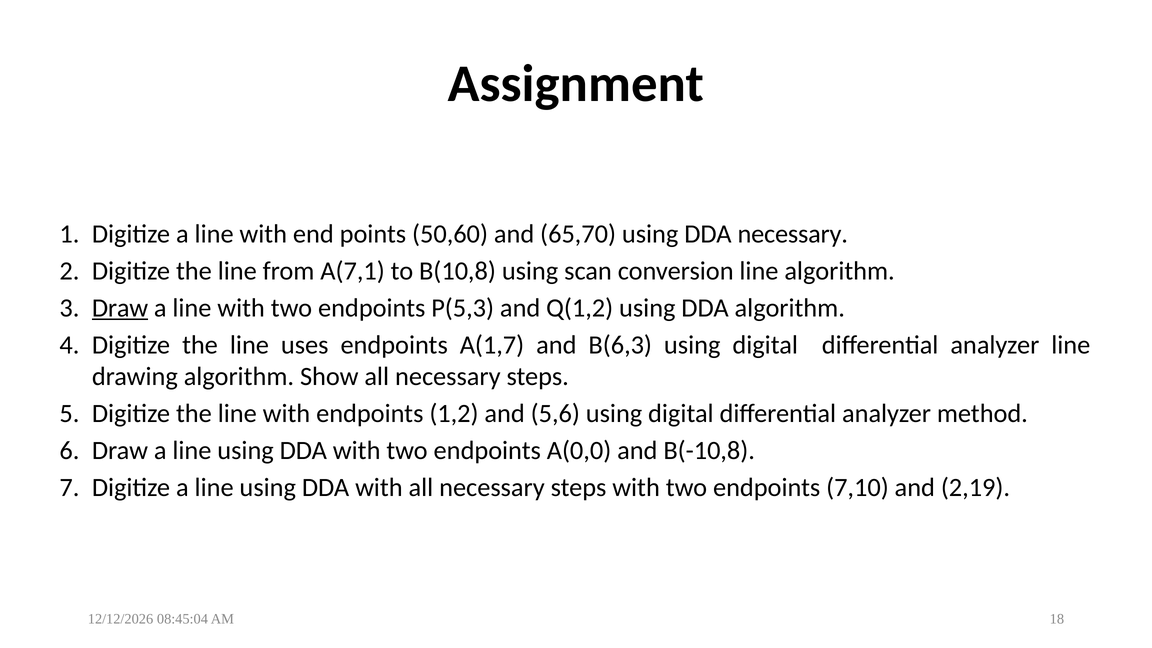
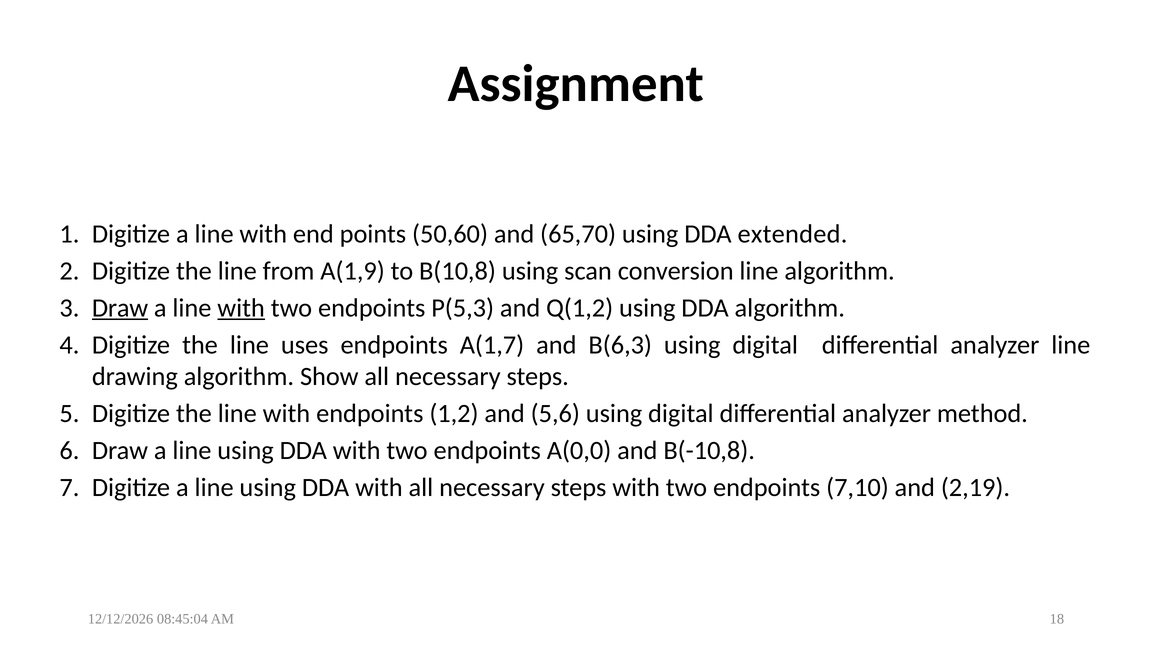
DDA necessary: necessary -> extended (793, 234)
A(7,1: A(7,1 -> A(1,9 (353, 271)
with underline: none -> present (241, 308)
